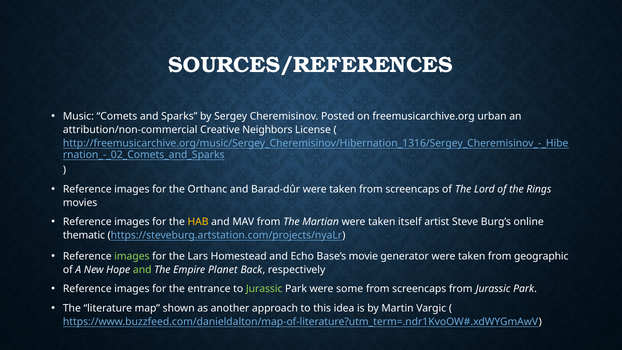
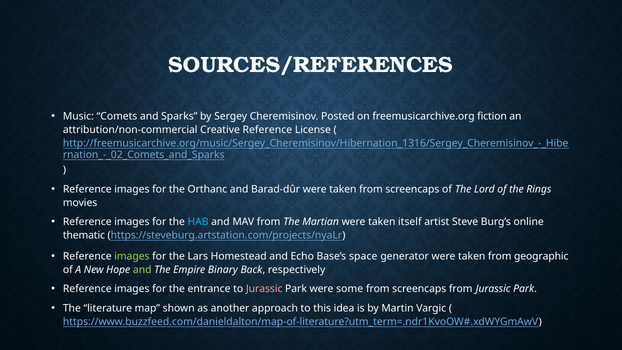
urban: urban -> fiction (492, 116)
Creative Neighbors: Neighbors -> Reference (267, 130)
HAB colour: yellow -> light blue (198, 222)
movie: movie -> space (363, 256)
Planet: Planet -> Binary (223, 270)
Jurassic colour: light green -> pink (264, 289)
